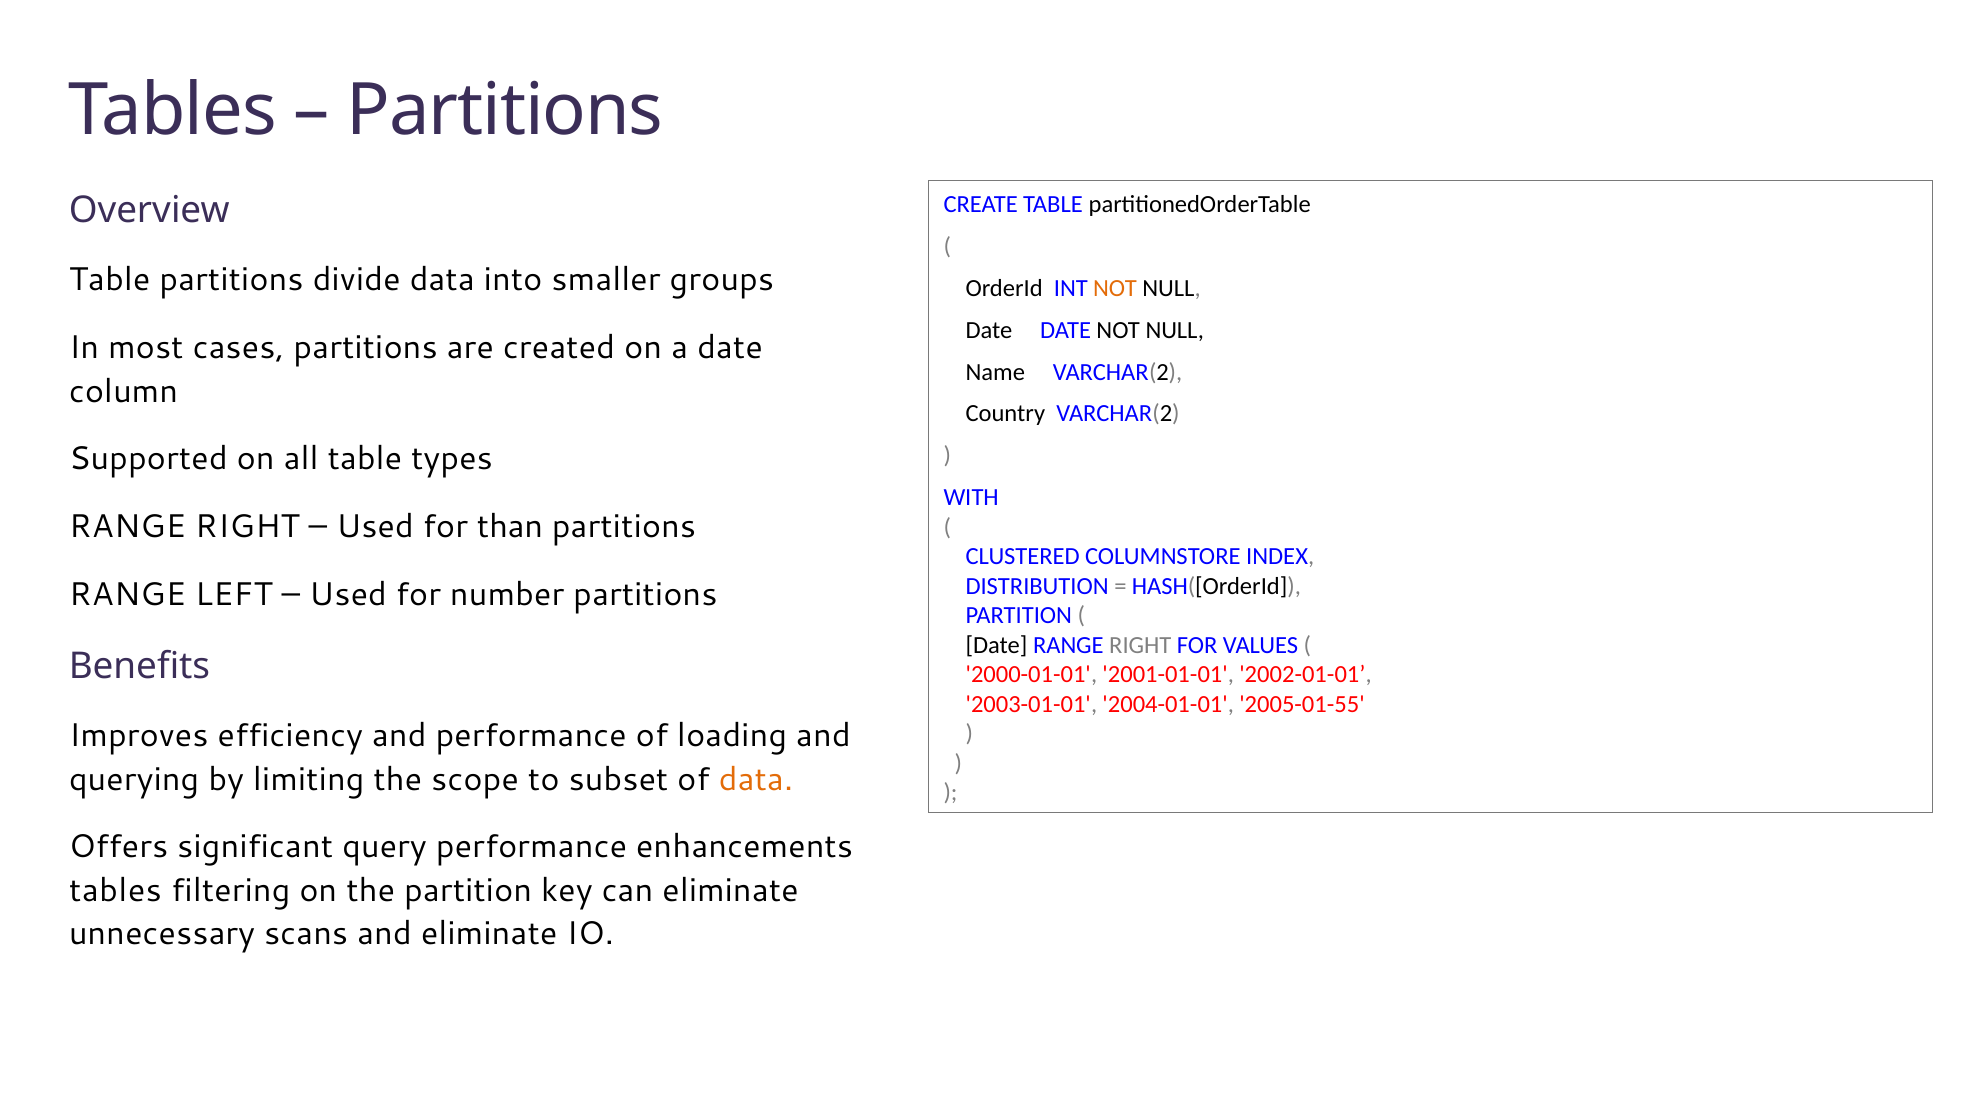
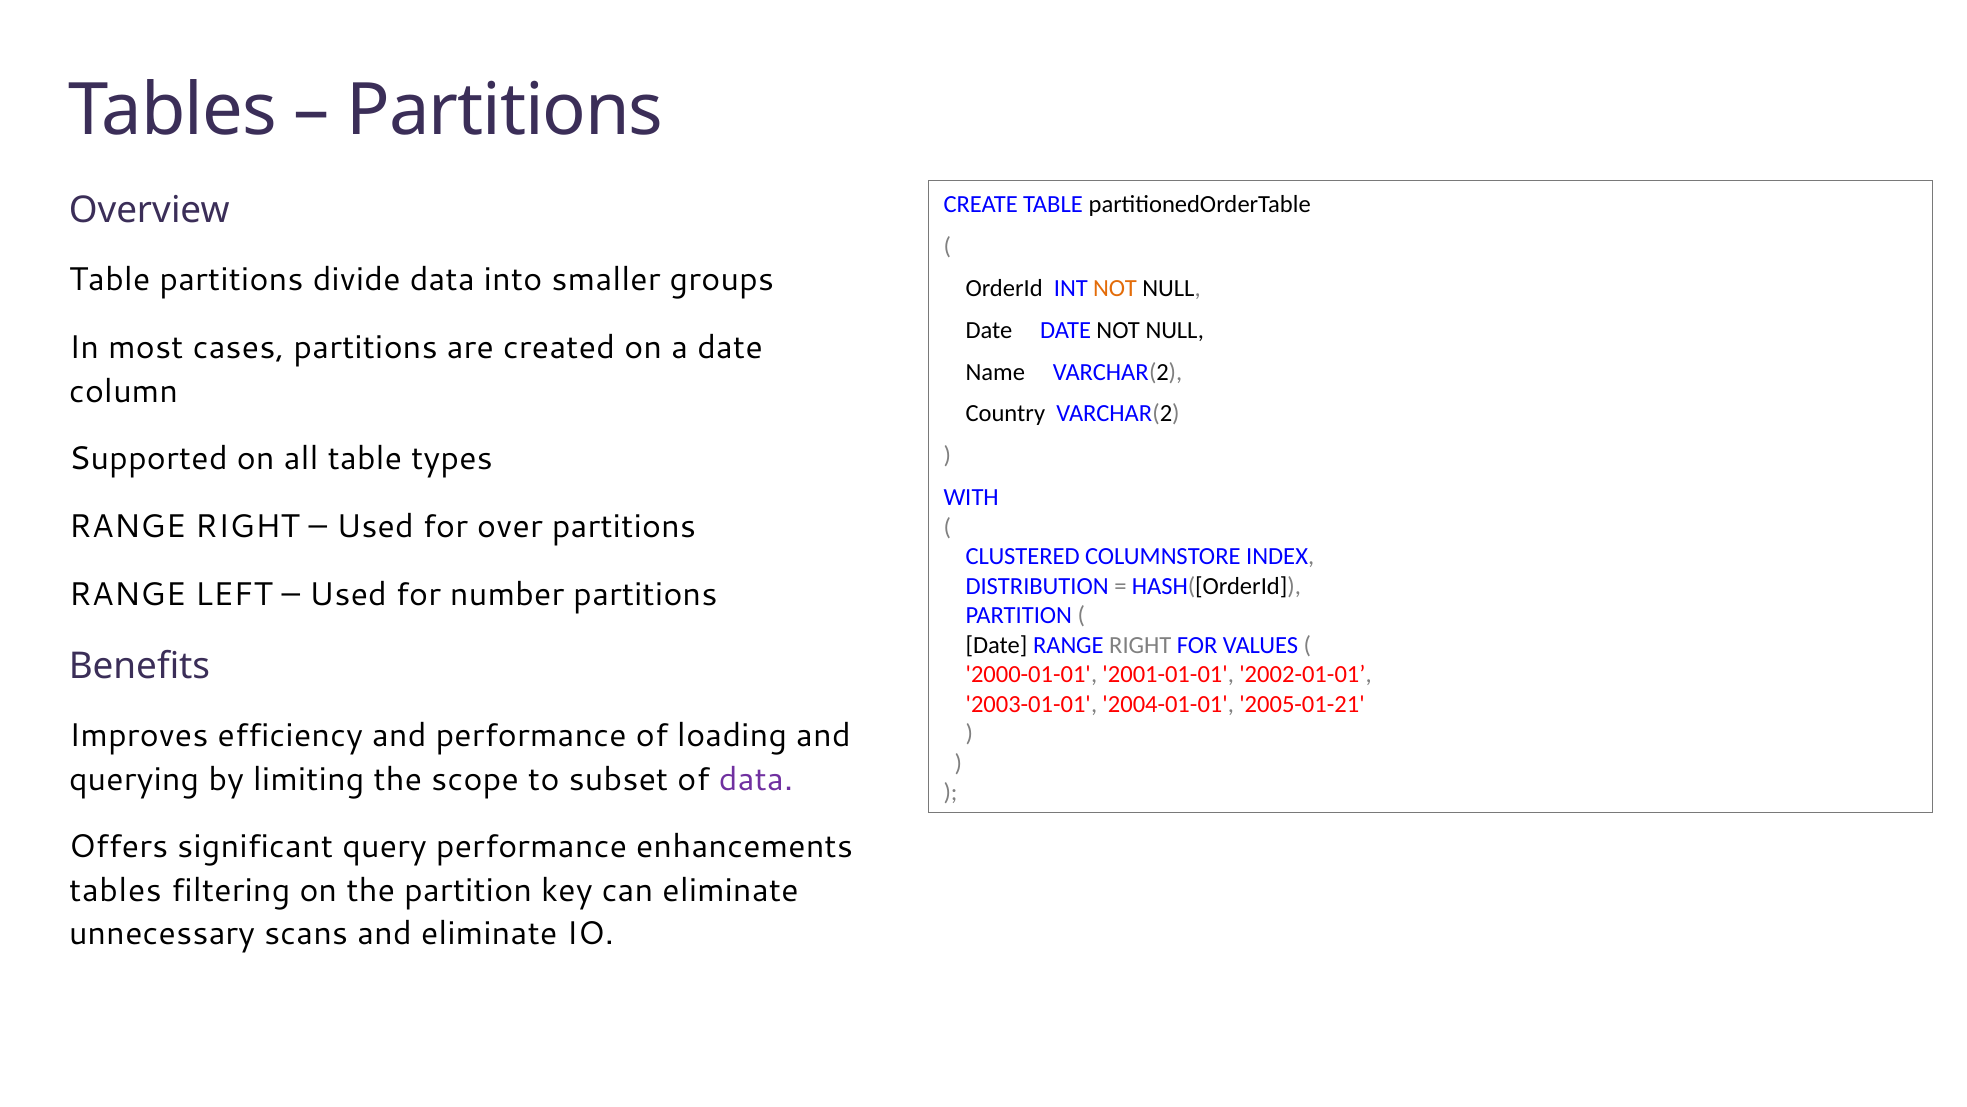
than: than -> over (510, 527)
2005-01-55: 2005-01-55 -> 2005-01-21 (1302, 704)
data colour: orange -> purple (756, 779)
